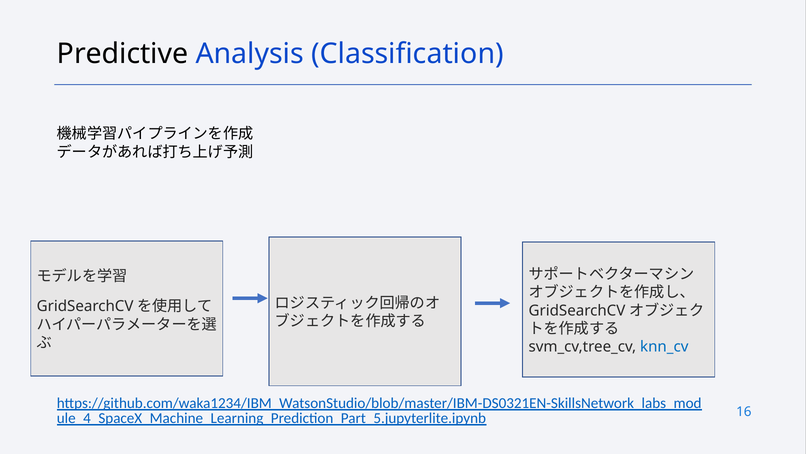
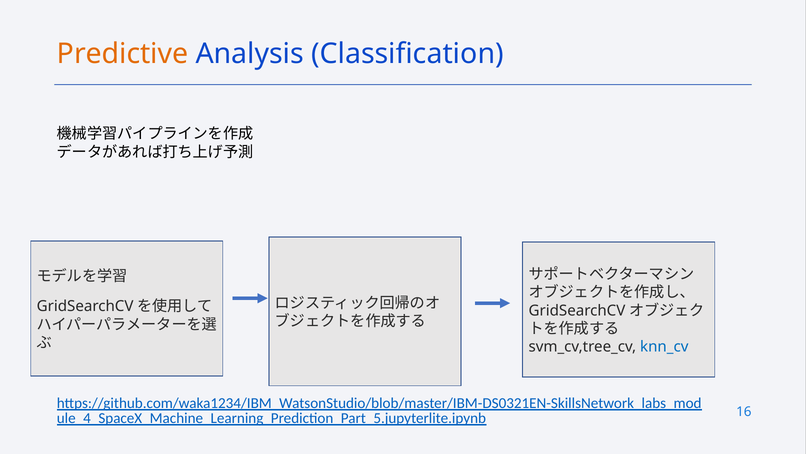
Predictive colour: black -> orange (123, 54)
